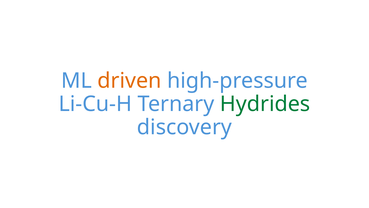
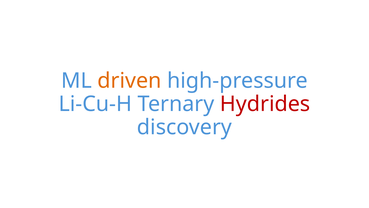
Hydrides colour: green -> red (265, 104)
